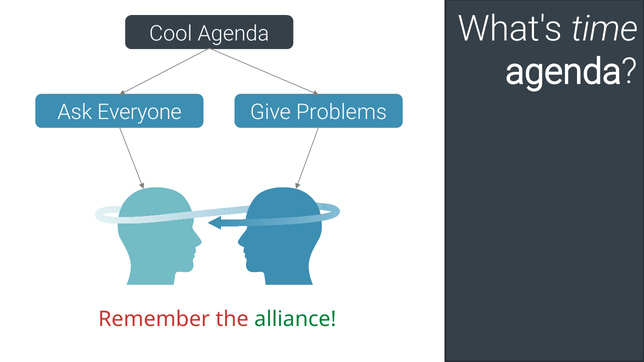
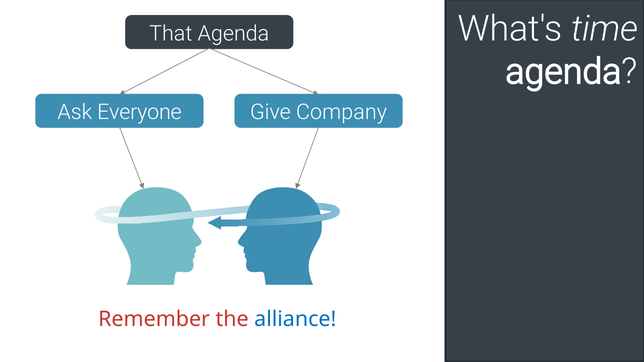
Cool: Cool -> That (171, 34)
Problems: Problems -> Company (342, 112)
alliance colour: green -> blue (295, 320)
